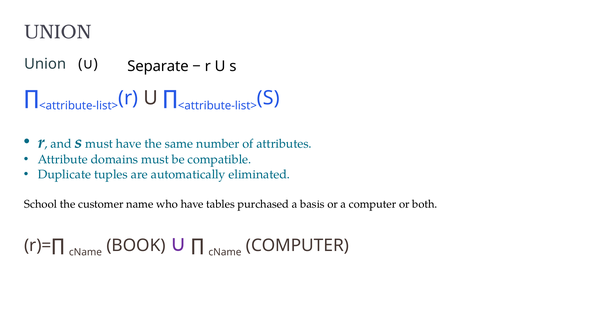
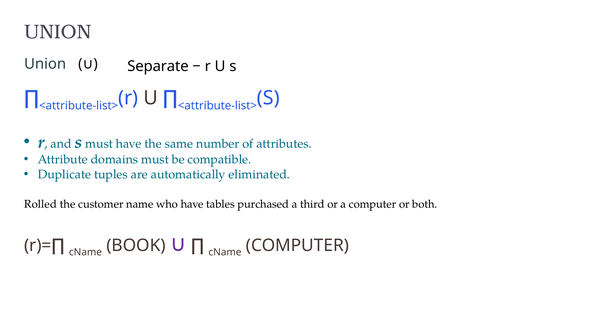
School: School -> Rolled (41, 204)
basis: basis -> third (312, 204)
